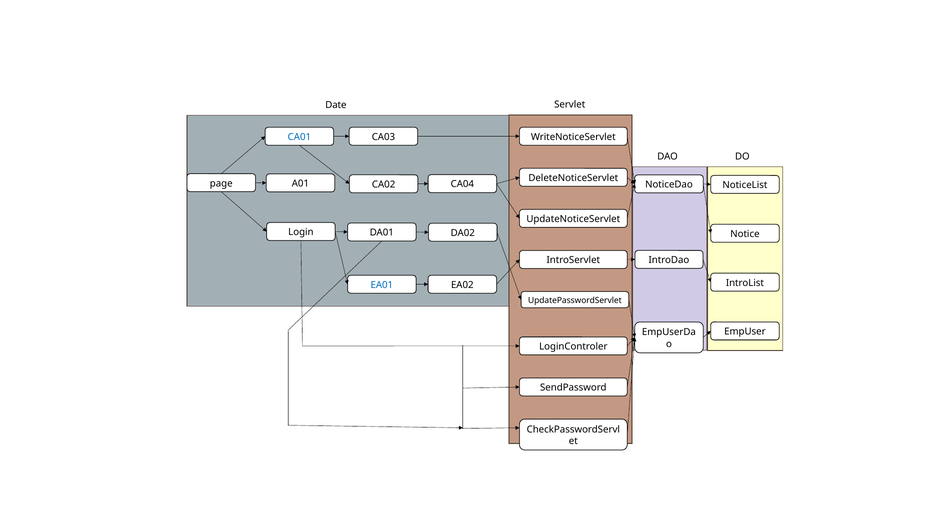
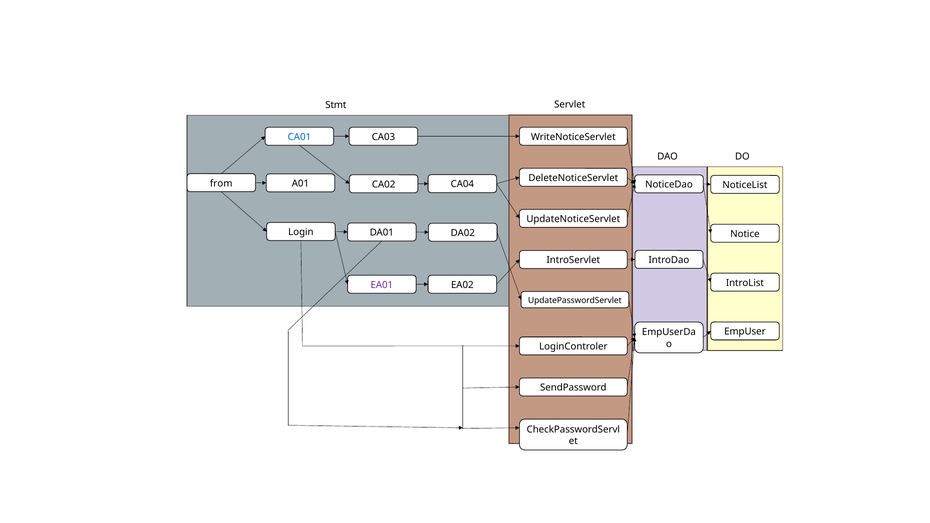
Date: Date -> Stmt (336, 105)
page: page -> from (221, 183)
EA01 colour: blue -> purple (382, 285)
